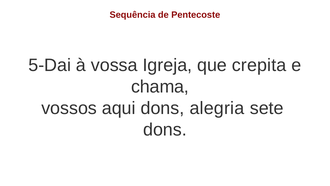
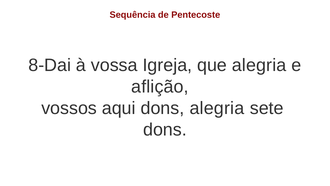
5-Dai: 5-Dai -> 8-Dai (50, 65)
que crepita: crepita -> alegria (259, 65)
chama: chama -> aflição (160, 87)
